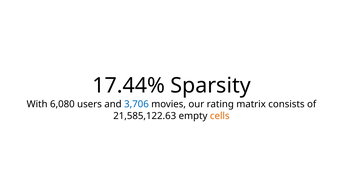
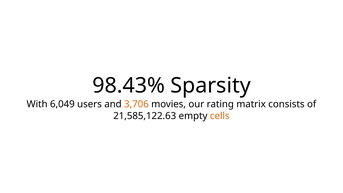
17.44%: 17.44% -> 98.43% (129, 85)
6,080: 6,080 -> 6,049 (62, 104)
3,706 colour: blue -> orange (136, 104)
